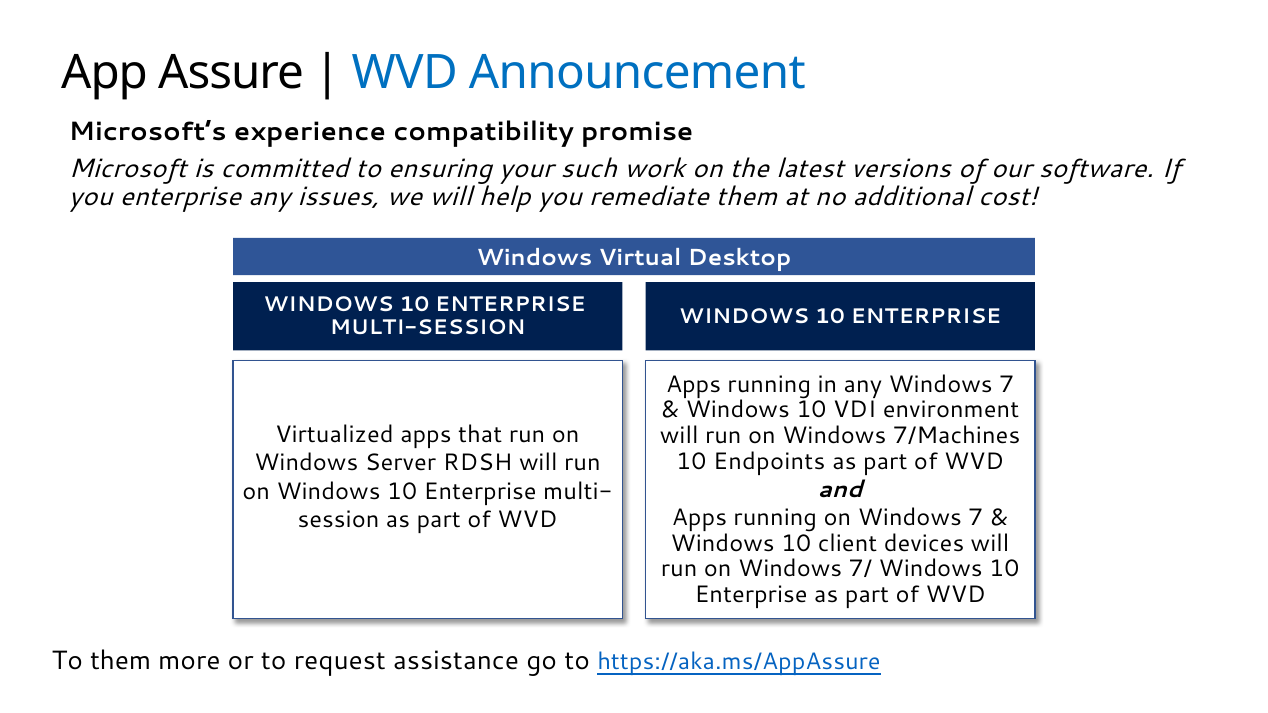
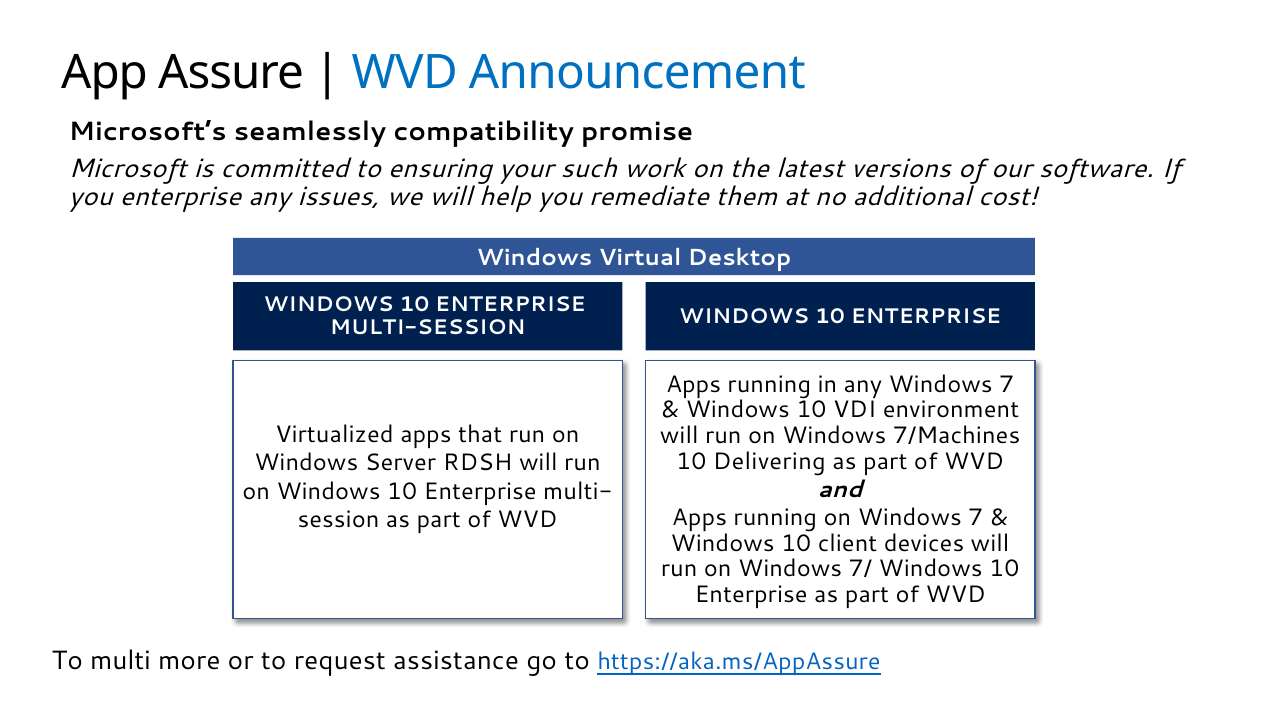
experience: experience -> seamlessly (310, 132)
Endpoints: Endpoints -> Delivering (769, 461)
To them: them -> multi (121, 661)
